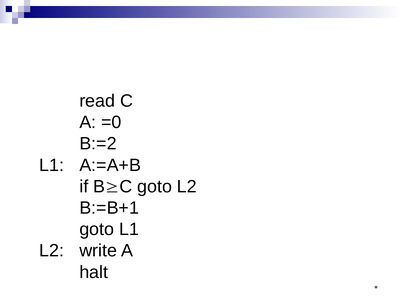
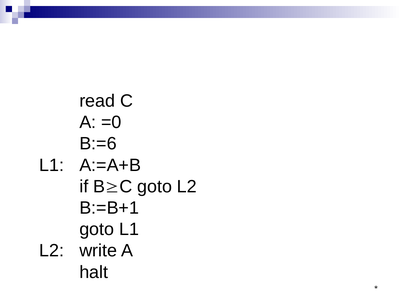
B:=2: B:=2 -> B:=6 (98, 144)
